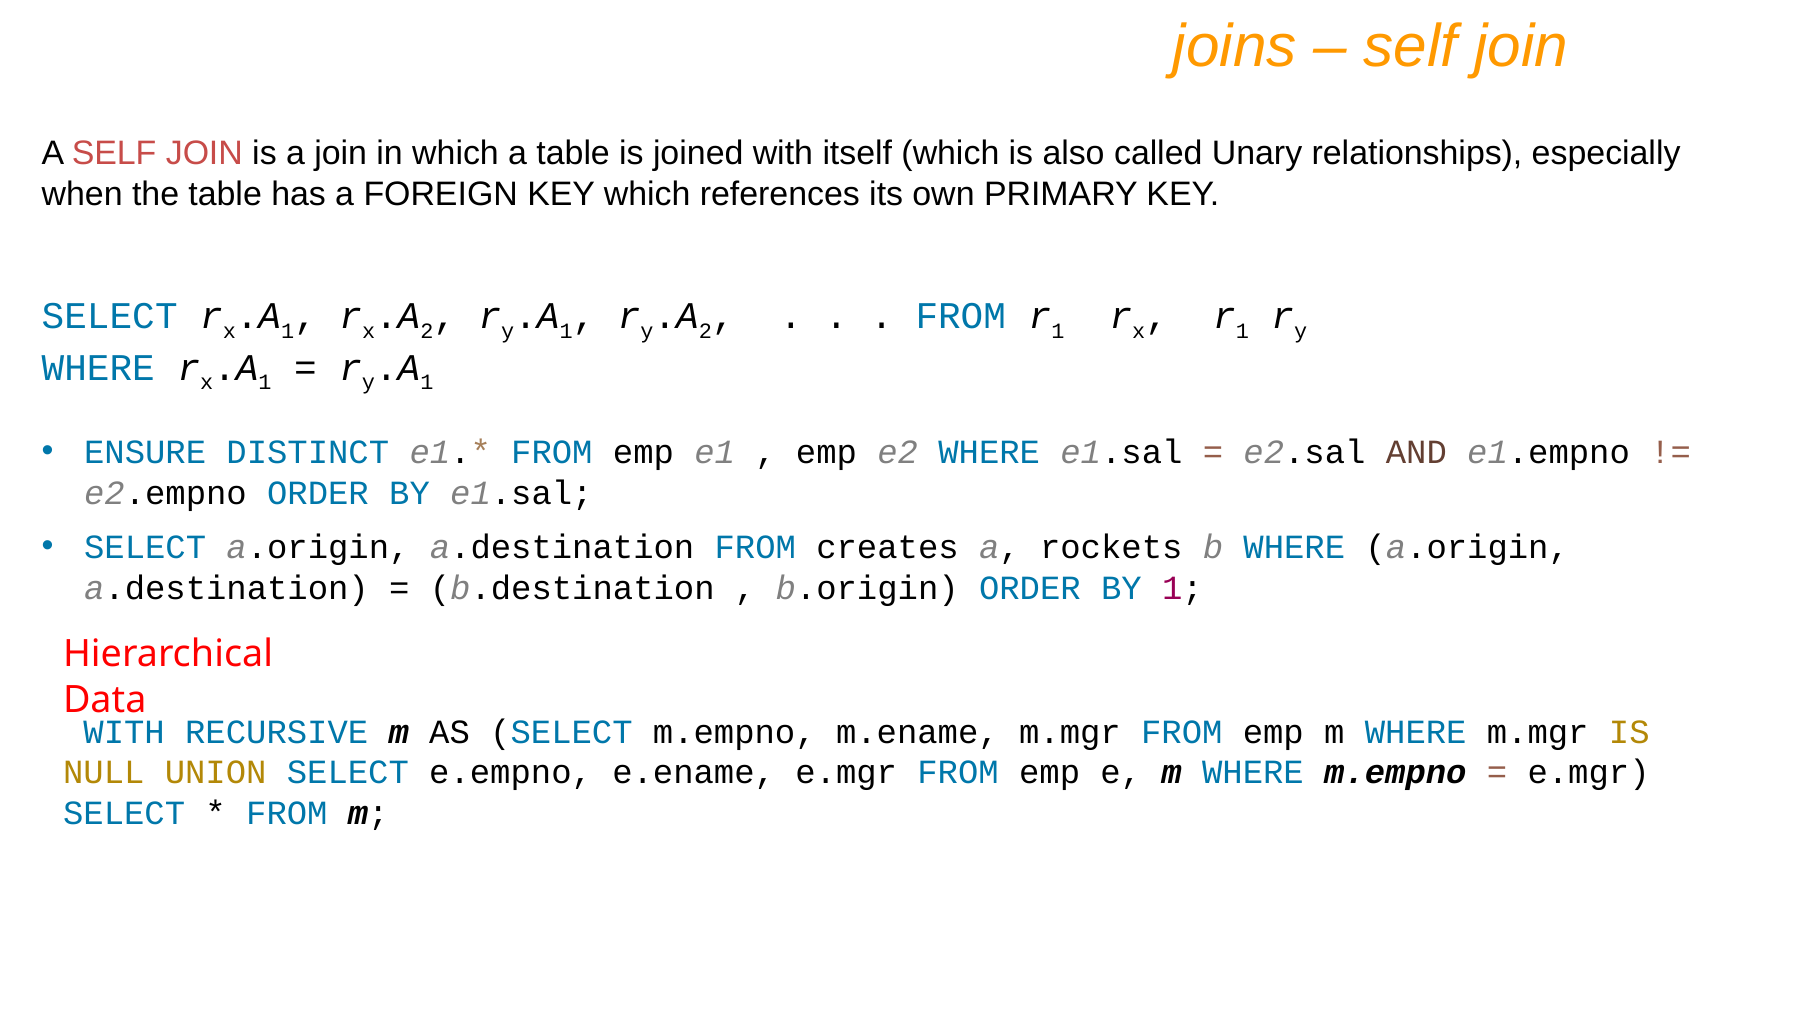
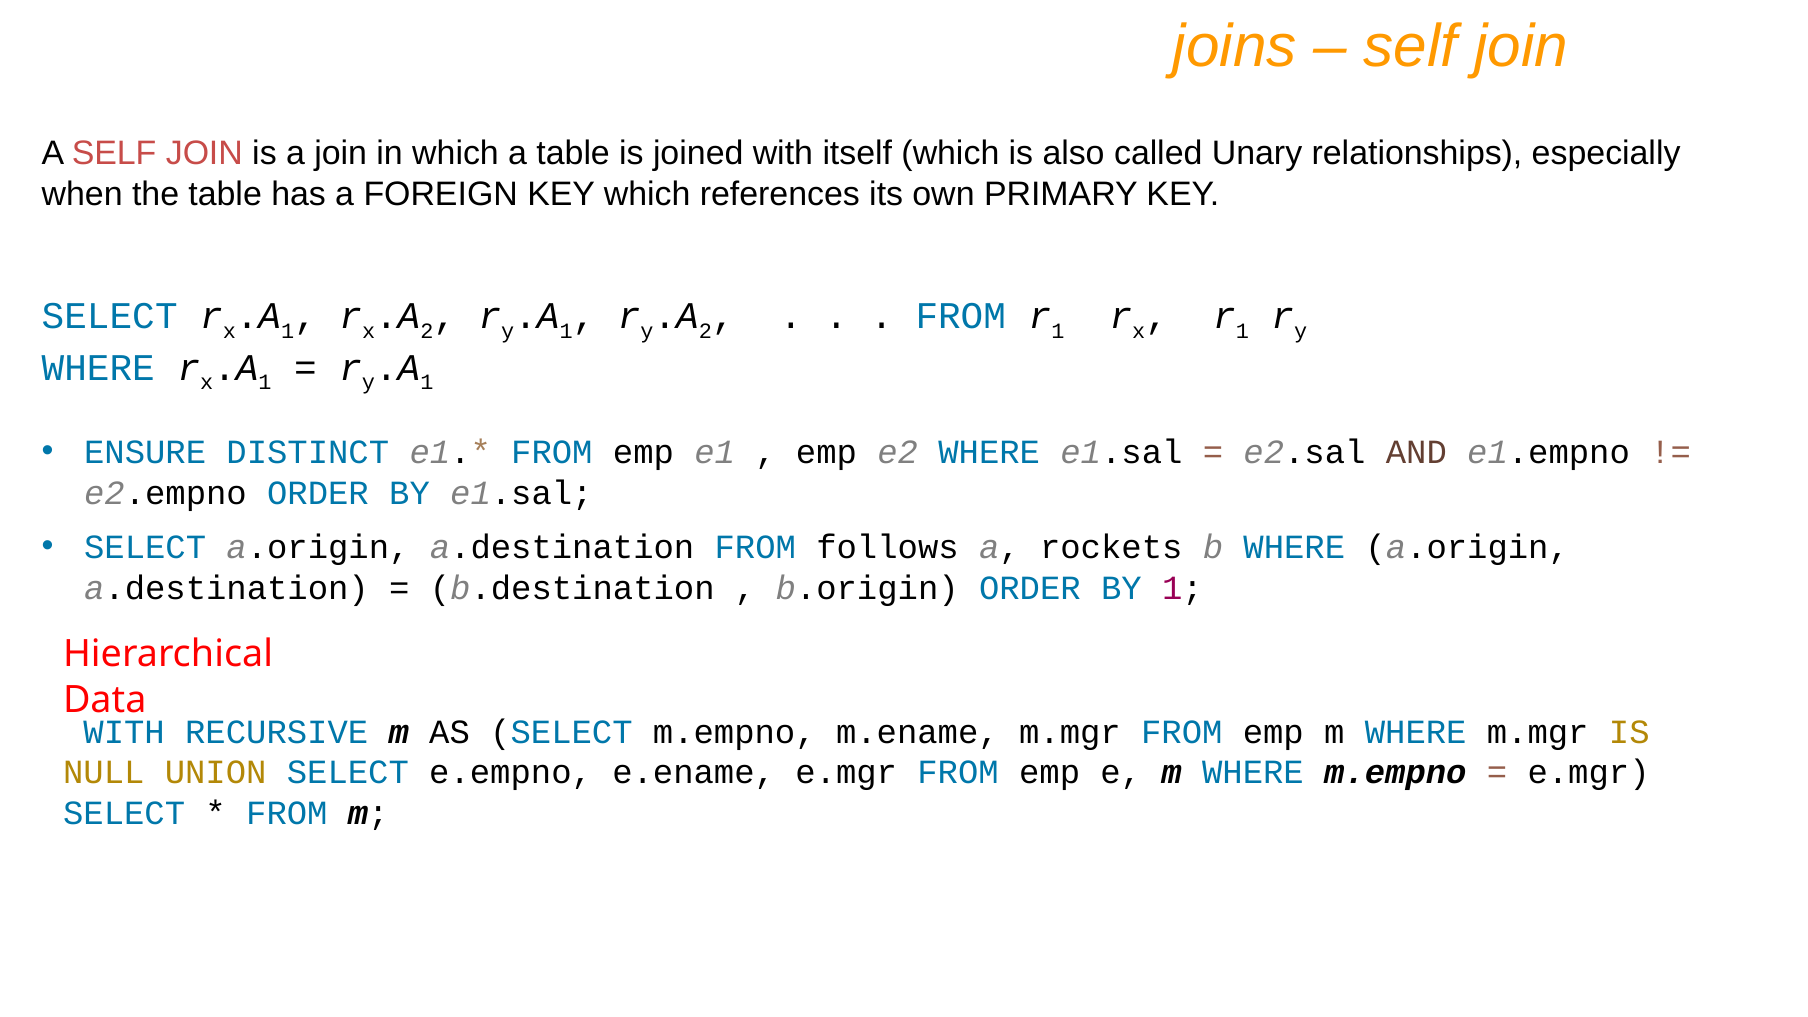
creates: creates -> follows (888, 547)
